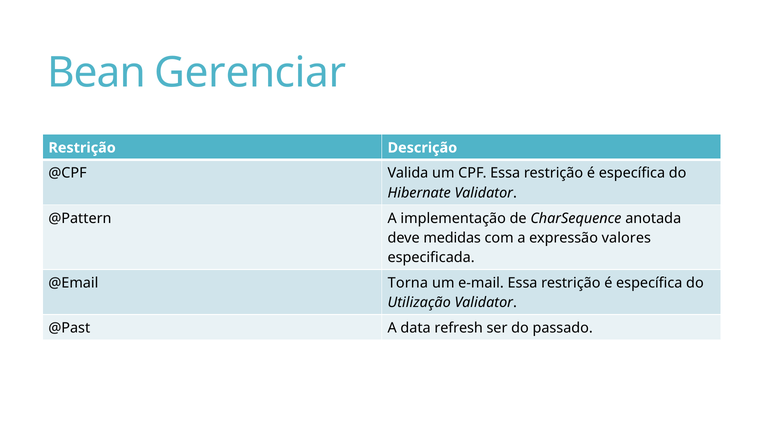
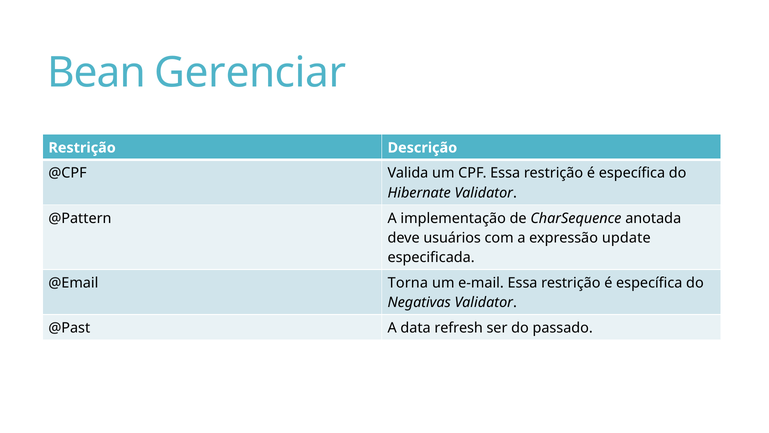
medidas: medidas -> usuários (452, 238)
valores: valores -> update (626, 238)
Utilização: Utilização -> Negativas (419, 302)
